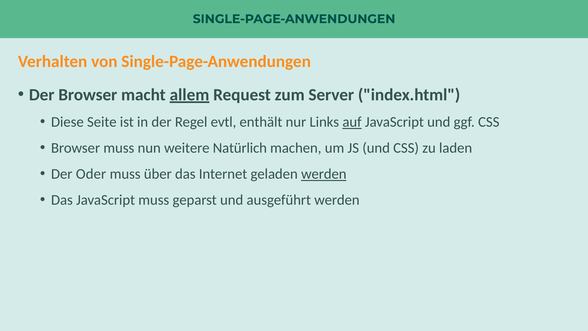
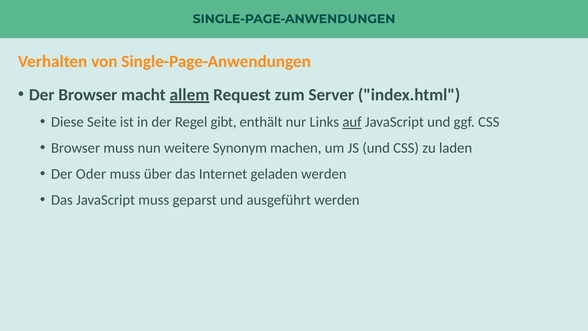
evtl: evtl -> gibt (224, 122)
Natürlich: Natürlich -> Synonym (240, 148)
werden underline: present -> none (324, 174)
